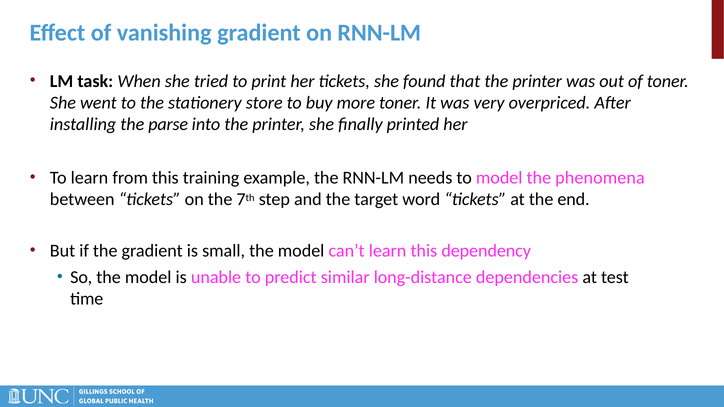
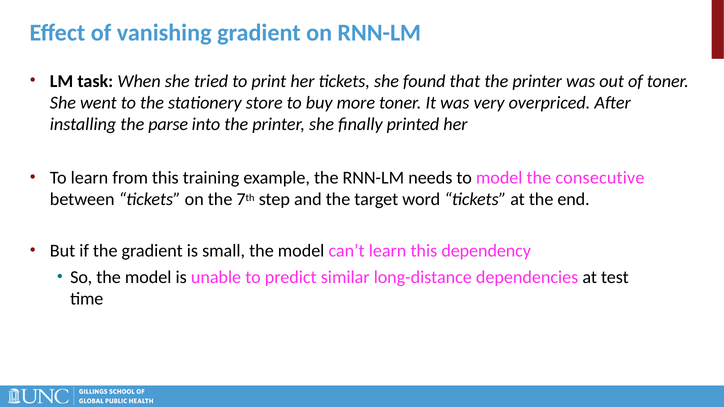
phenomena: phenomena -> consecutive (600, 178)
